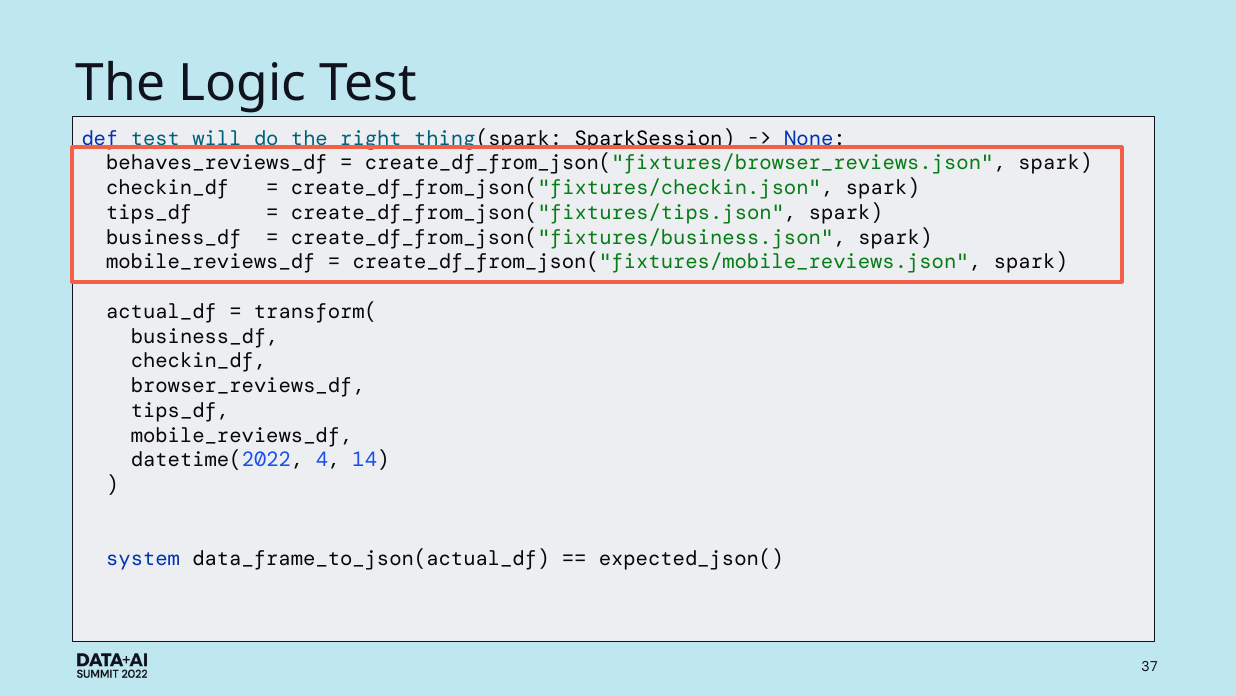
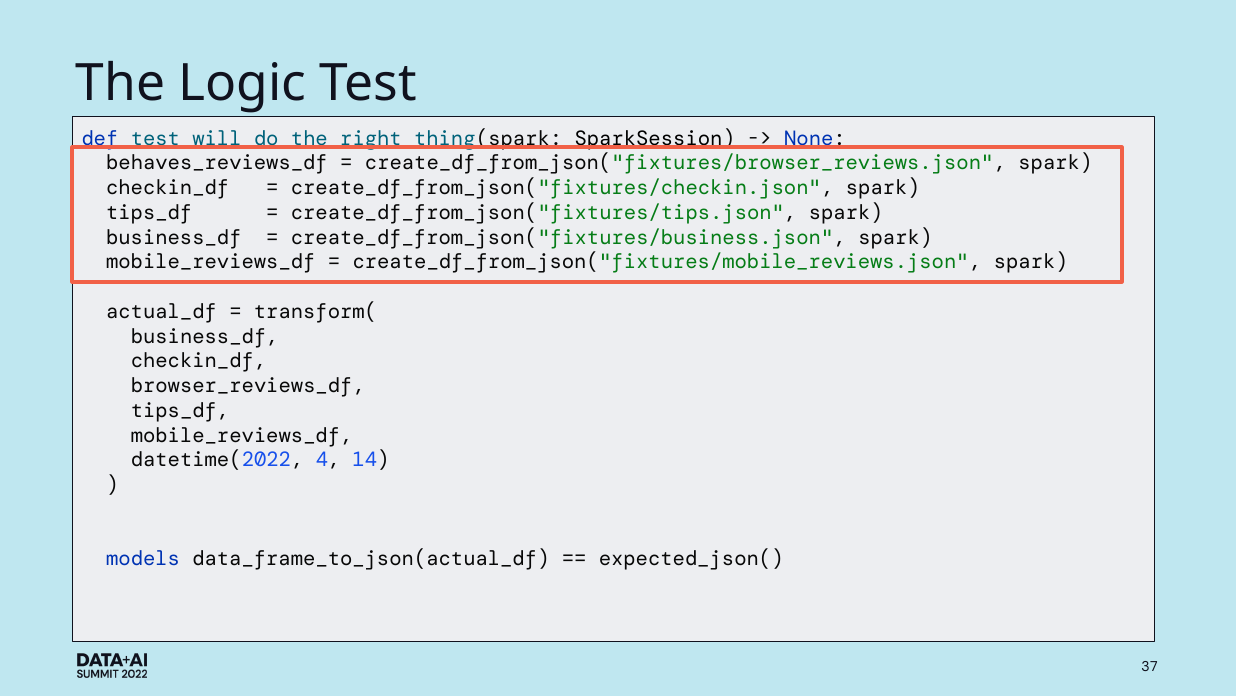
system: system -> models (143, 558)
